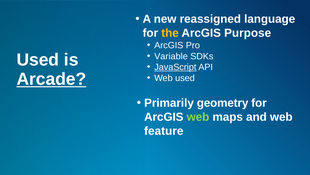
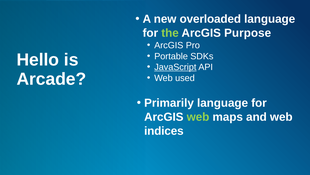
reassigned: reassigned -> overloaded (210, 19)
the colour: yellow -> light green (170, 33)
Variable: Variable -> Portable (171, 56)
Used: Used -> Hello (38, 60)
Arcade underline: present -> none (51, 79)
Primarily geometry: geometry -> language (223, 103)
feature: feature -> indices (164, 131)
